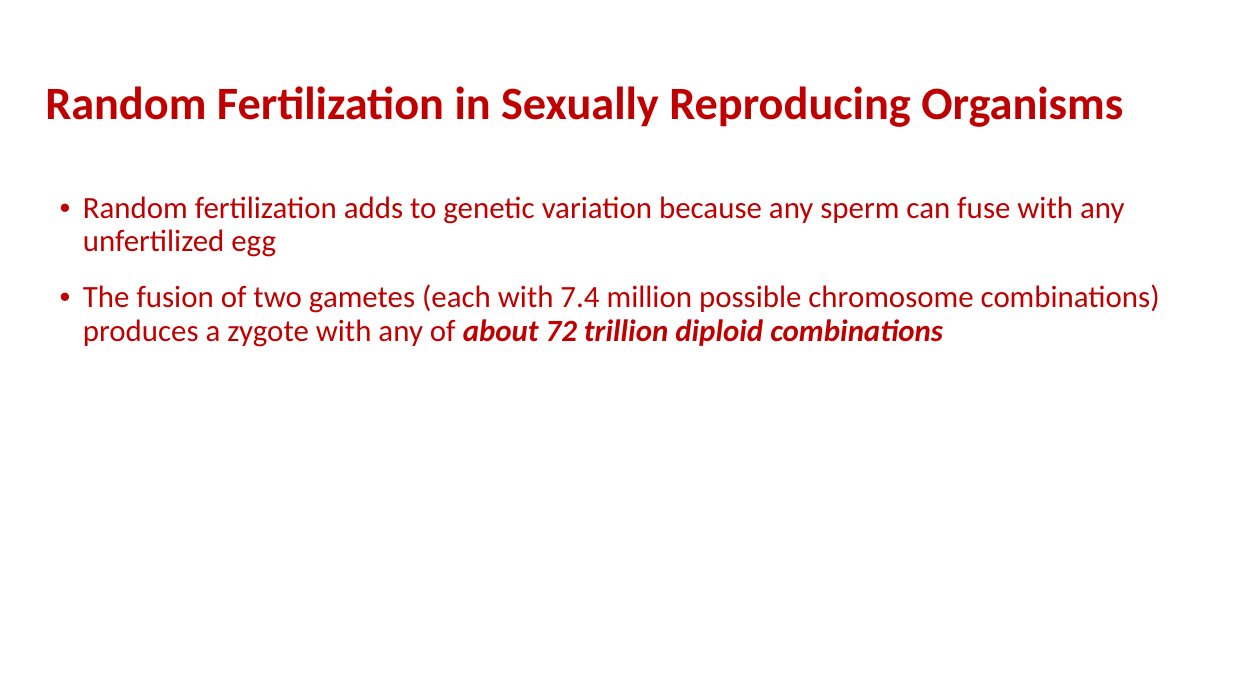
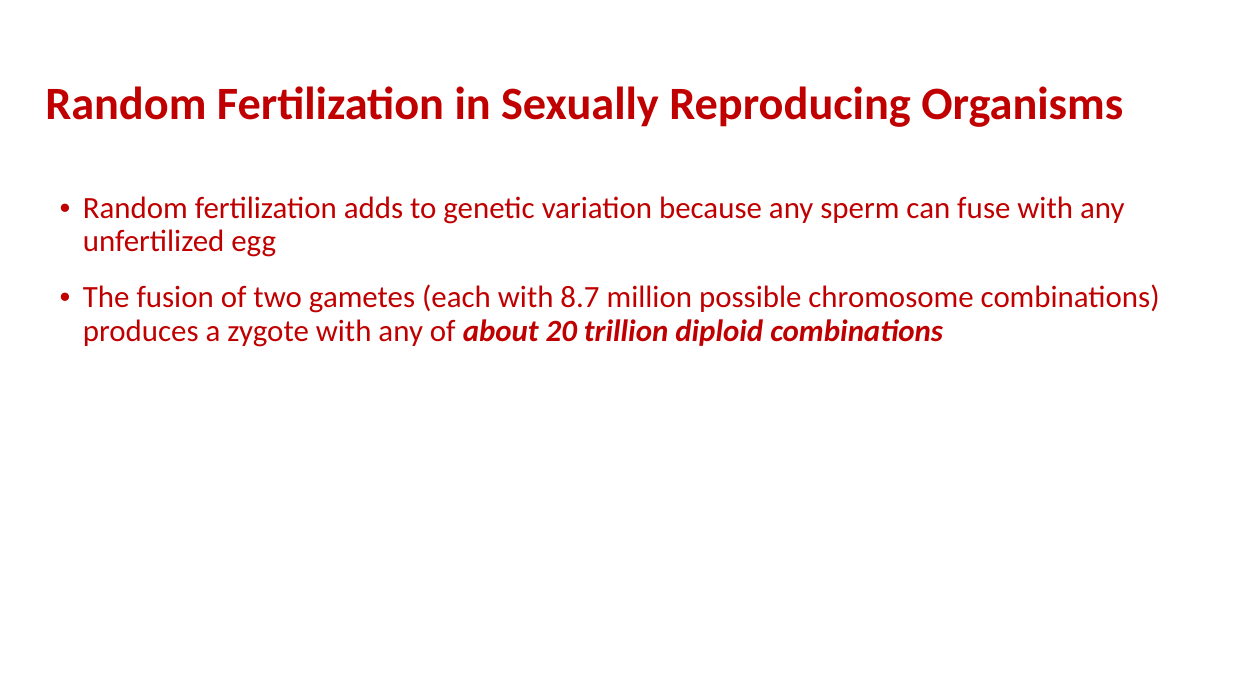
7.4: 7.4 -> 8.7 (580, 298)
72: 72 -> 20 (561, 331)
